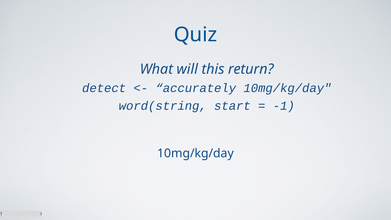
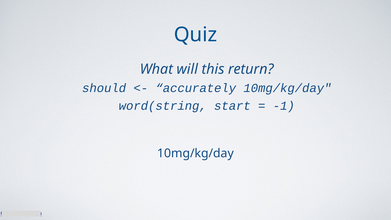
detect: detect -> should (104, 88)
